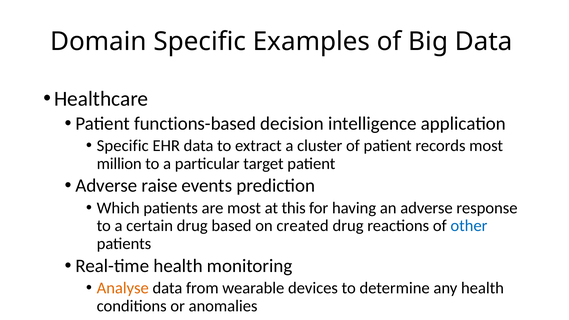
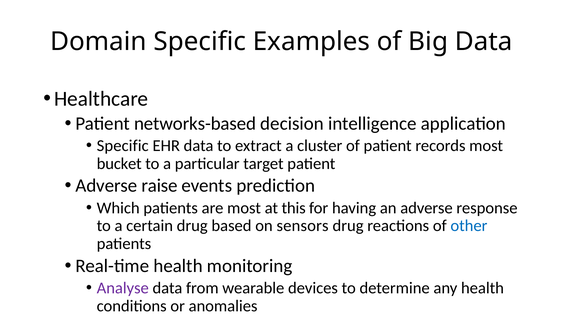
functions-based: functions-based -> networks-based (195, 123)
million: million -> bucket (119, 164)
created: created -> sensors (303, 226)
Analyse colour: orange -> purple (123, 288)
